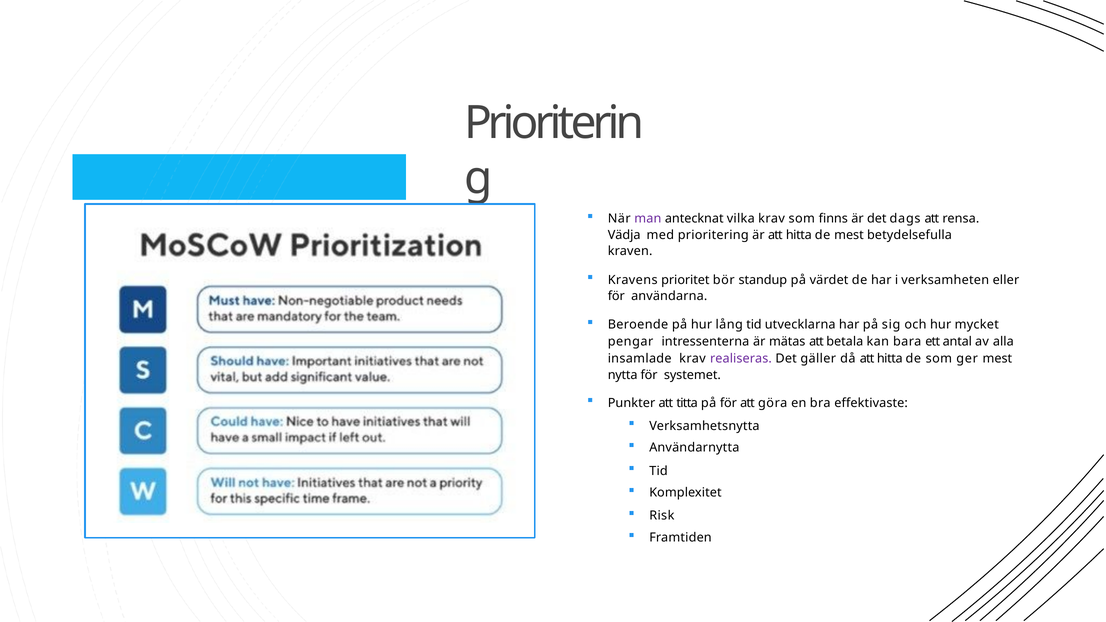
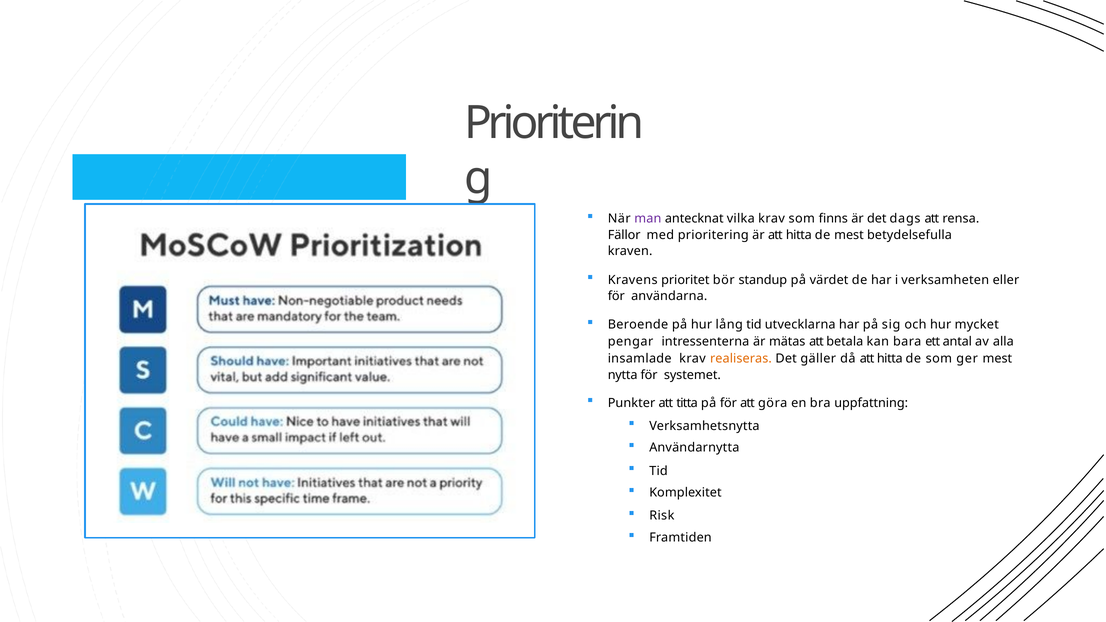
Vädja: Vädja -> Fällor (624, 235)
realiseras colour: purple -> orange (741, 358)
effektivaste: effektivaste -> uppfattning (871, 403)
